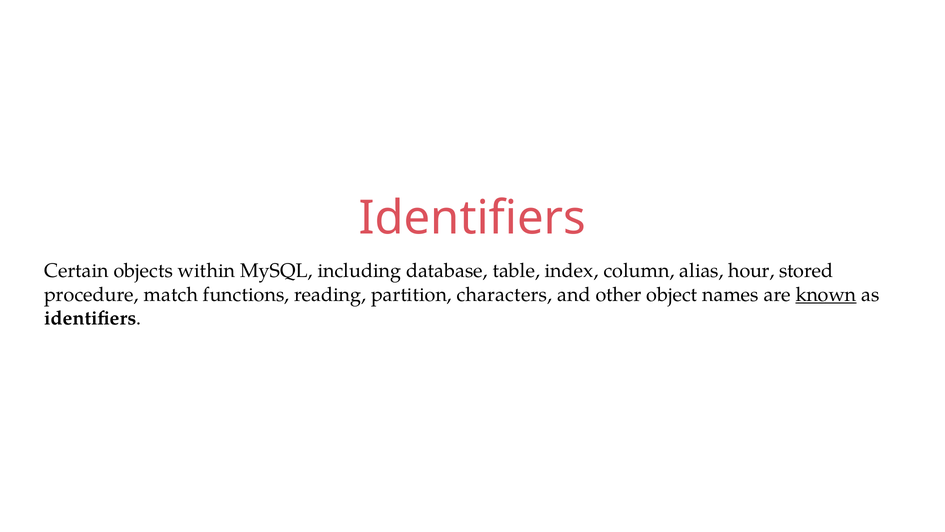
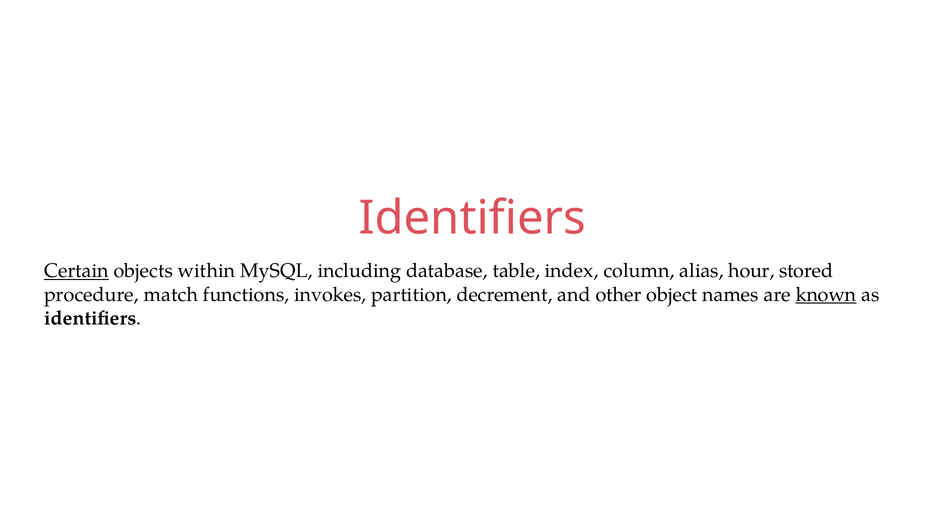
Certain underline: none -> present (76, 271)
reading: reading -> invokes (330, 294)
characters: characters -> decrement (505, 294)
